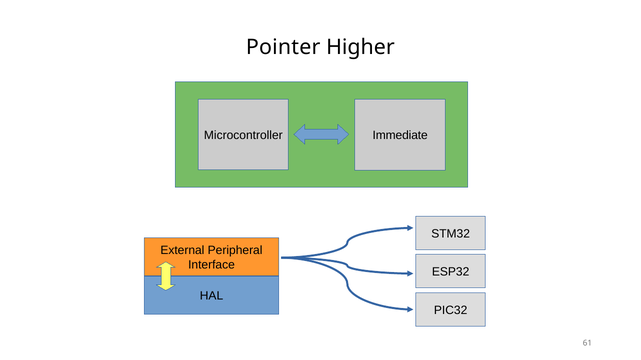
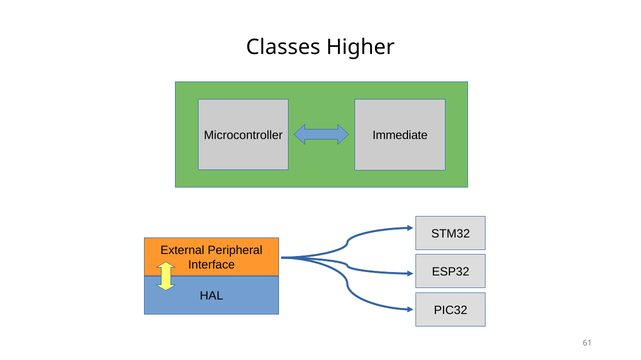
Pointer: Pointer -> Classes (283, 47)
